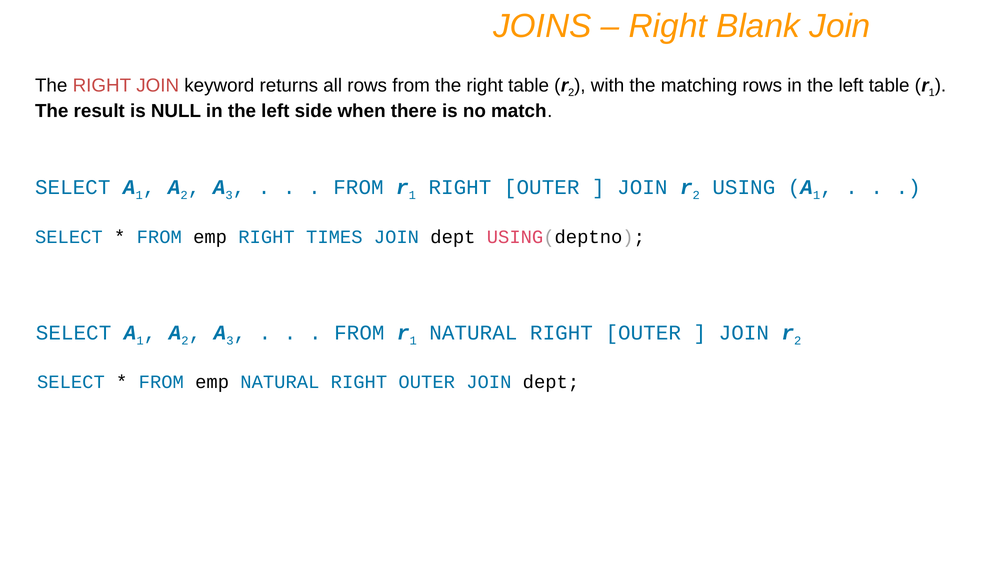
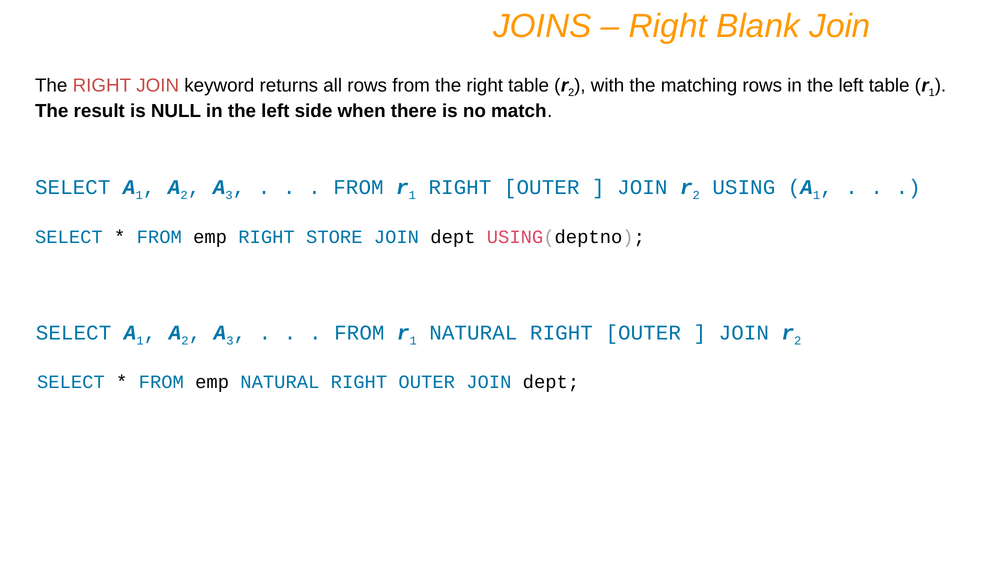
TIMES: TIMES -> STORE (334, 237)
